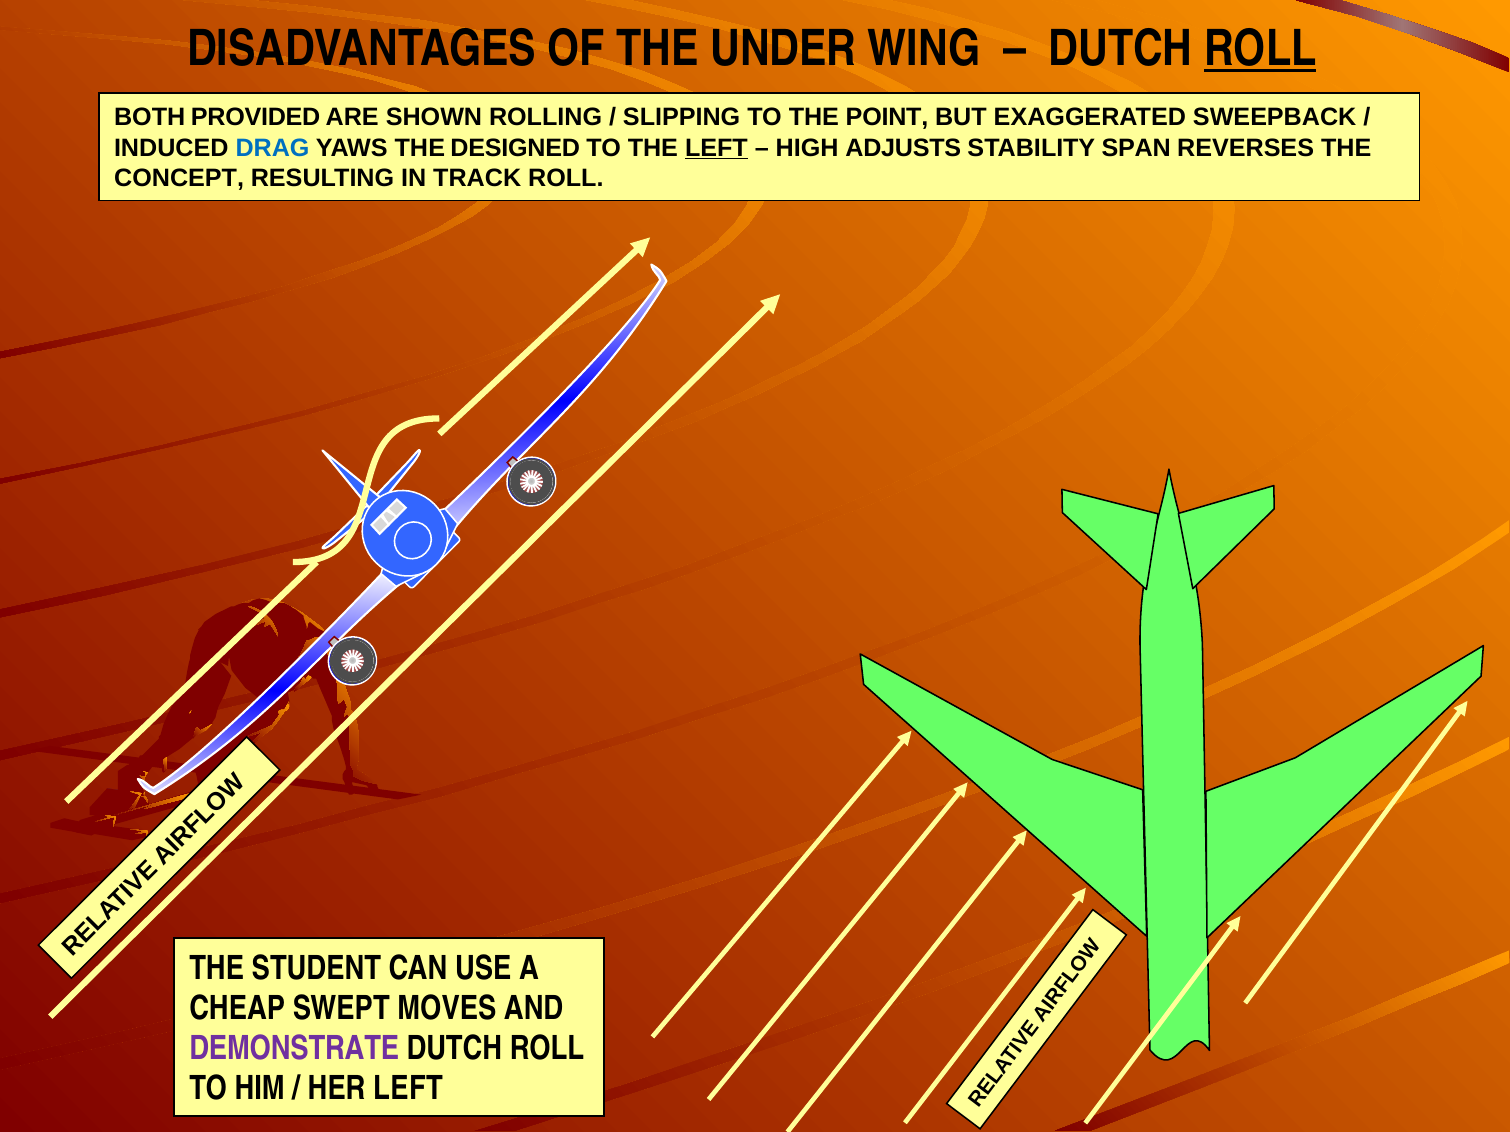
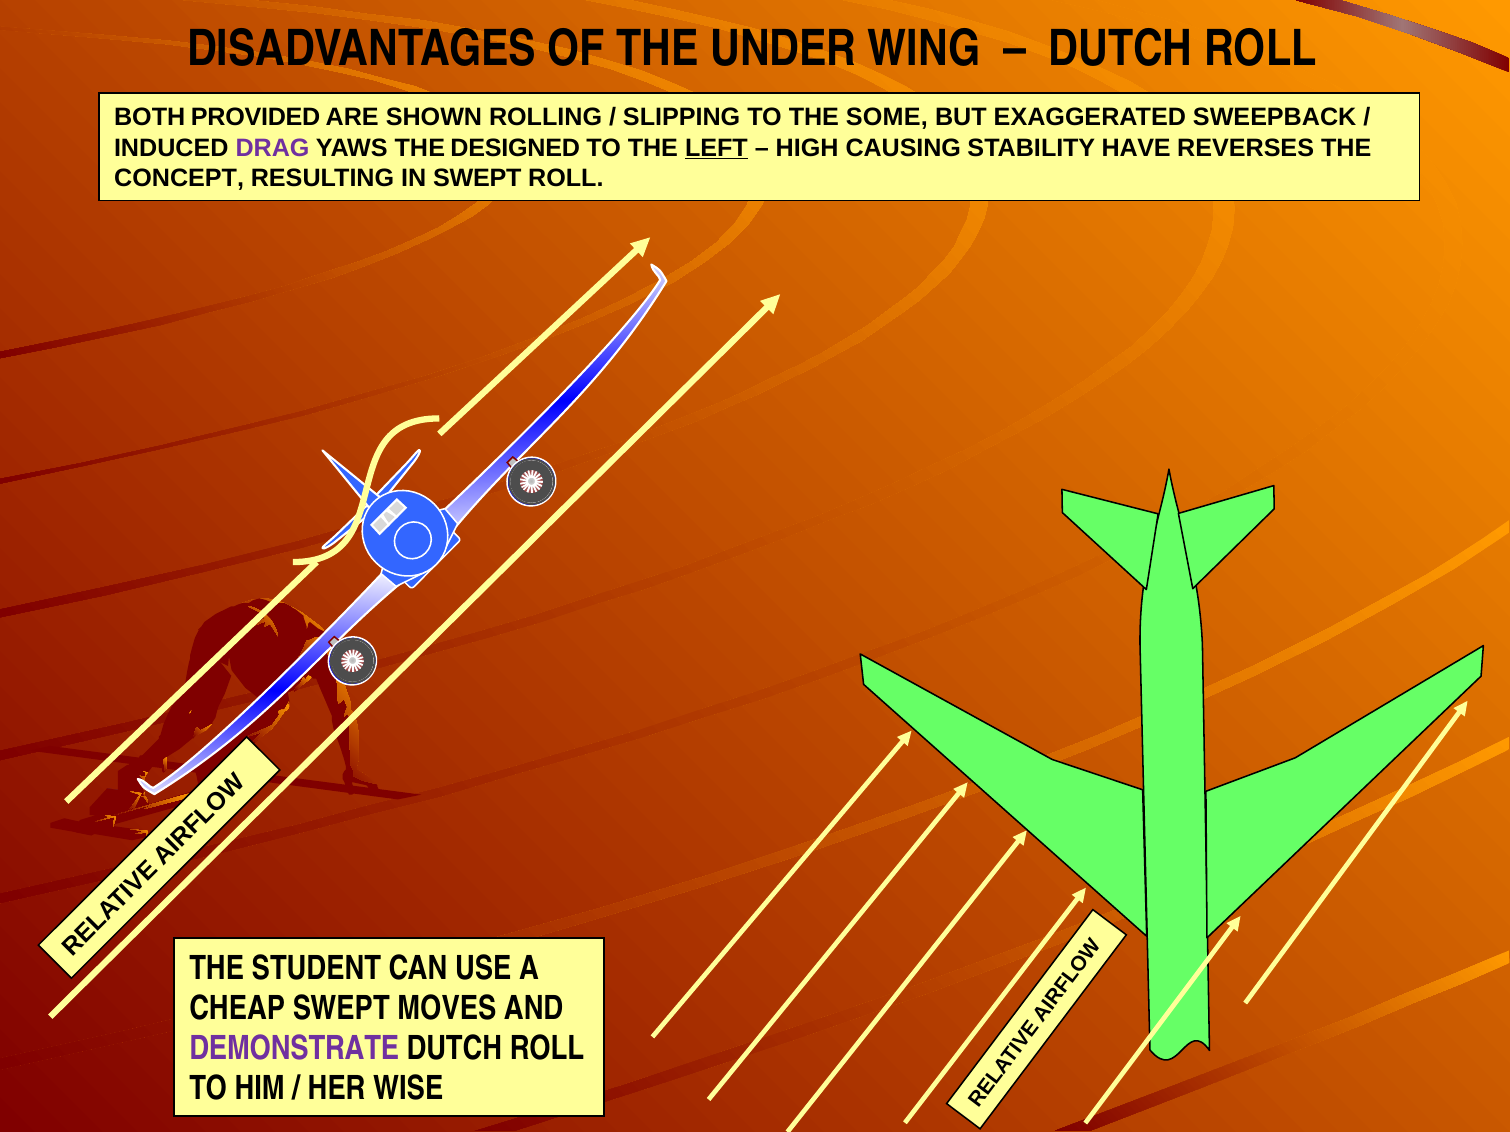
ROLL underline: present -> none (1260, 49)
POINT: POINT -> SOME (887, 118)
DRAG colour: blue -> purple (273, 148)
ADJUSTS: ADJUSTS -> CAUSING (903, 148)
SPAN: SPAN -> HAVE (1136, 148)
IN TRACK: TRACK -> SWEPT (477, 178)
HER LEFT: LEFT -> WISE (408, 1089)
